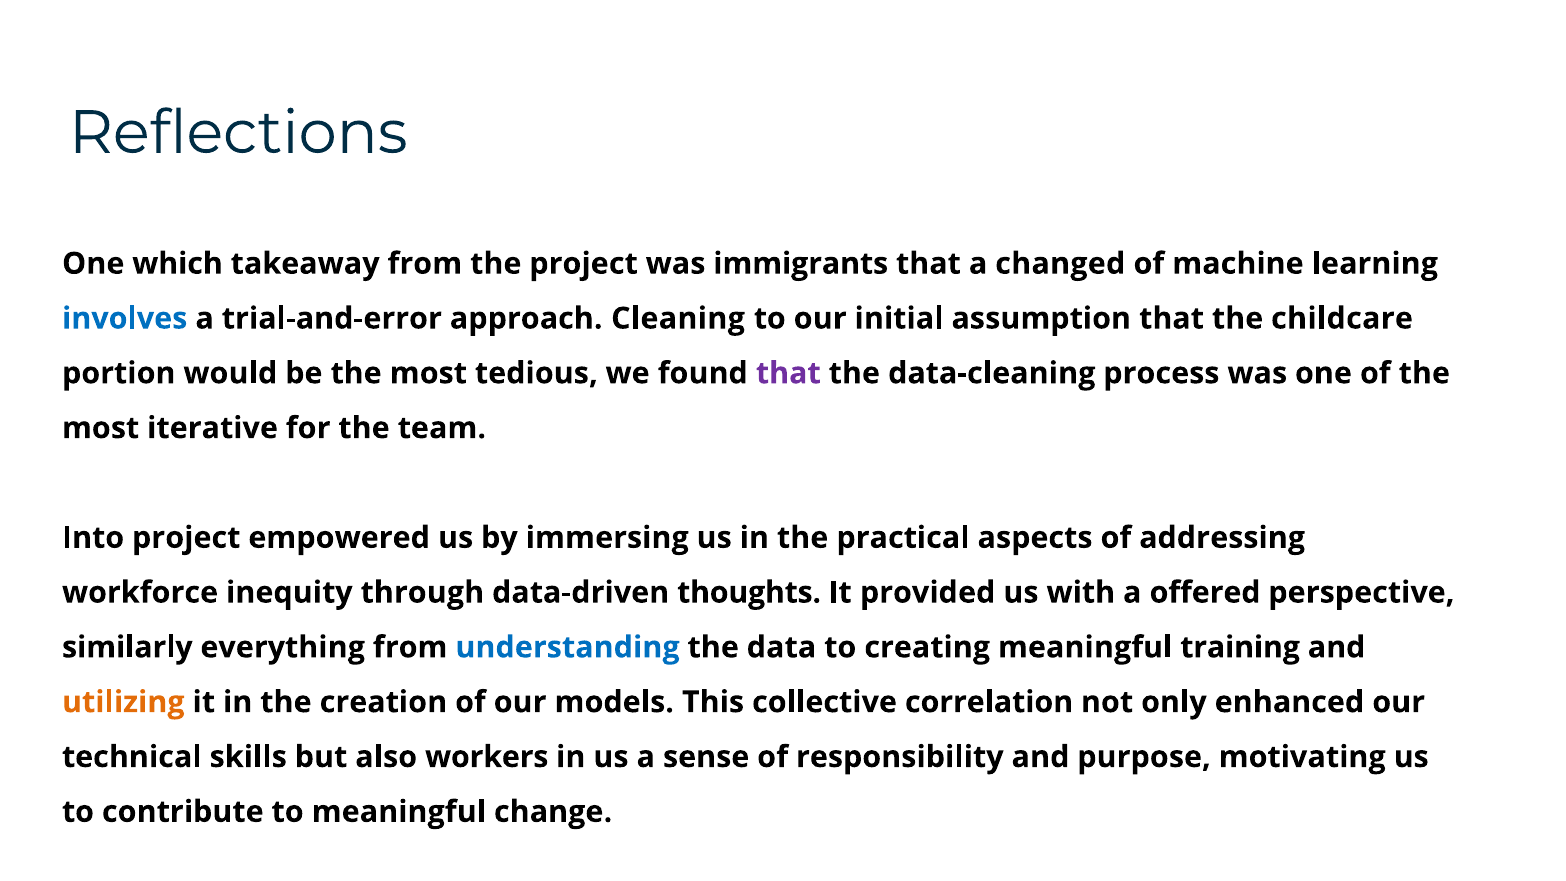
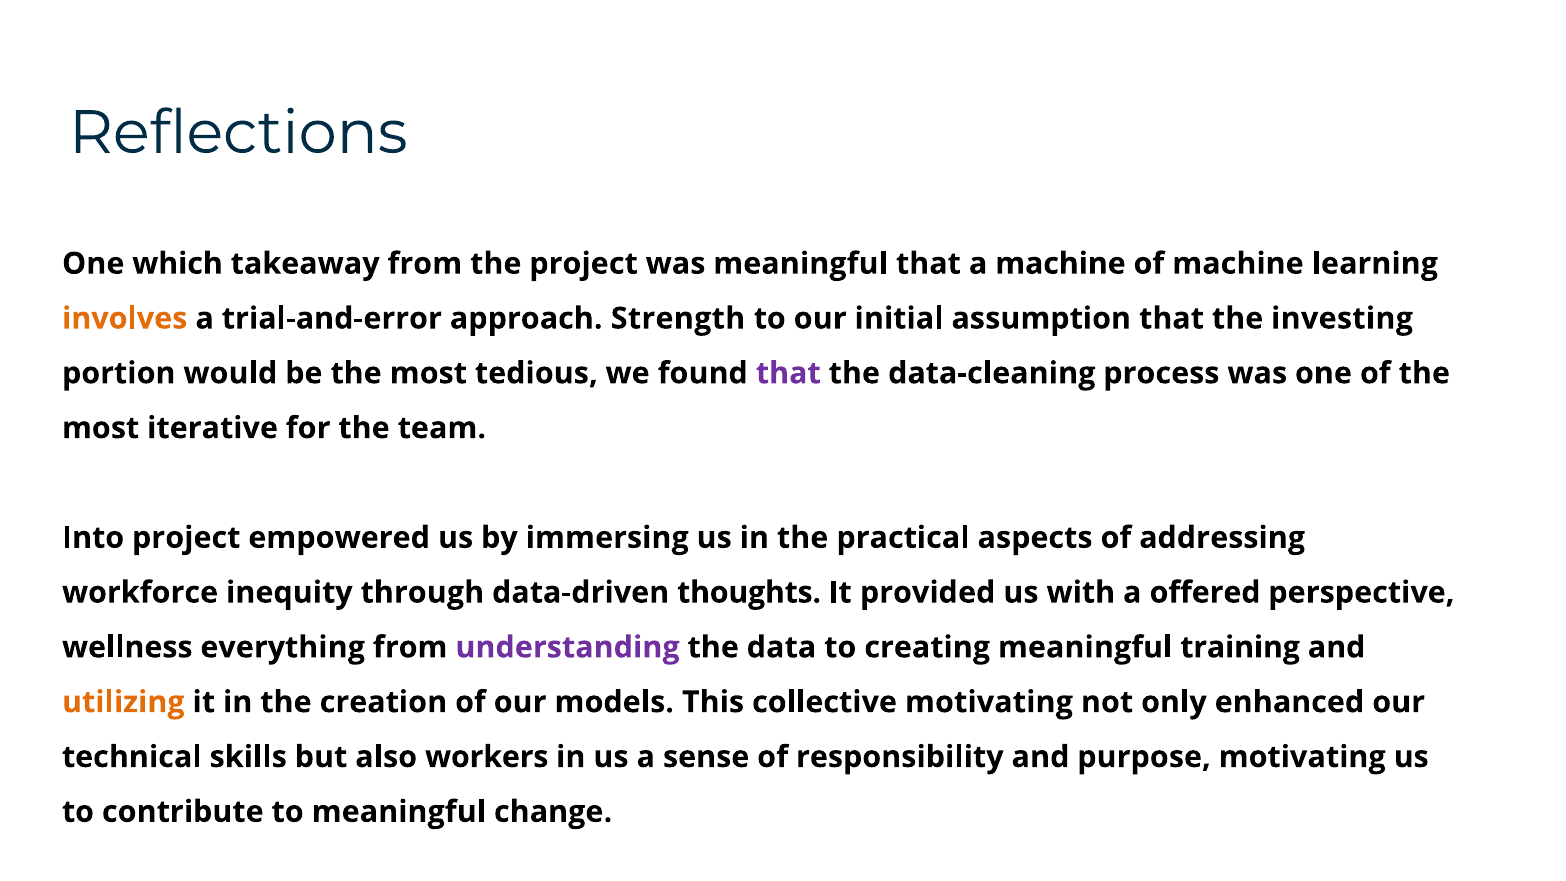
was immigrants: immigrants -> meaningful (801, 264)
a changed: changed -> machine (1060, 264)
involves colour: blue -> orange (125, 318)
Cleaning: Cleaning -> Strength (678, 318)
childcare: childcare -> investing (1342, 318)
similarly: similarly -> wellness (127, 647)
understanding colour: blue -> purple (568, 647)
collective correlation: correlation -> motivating (989, 702)
